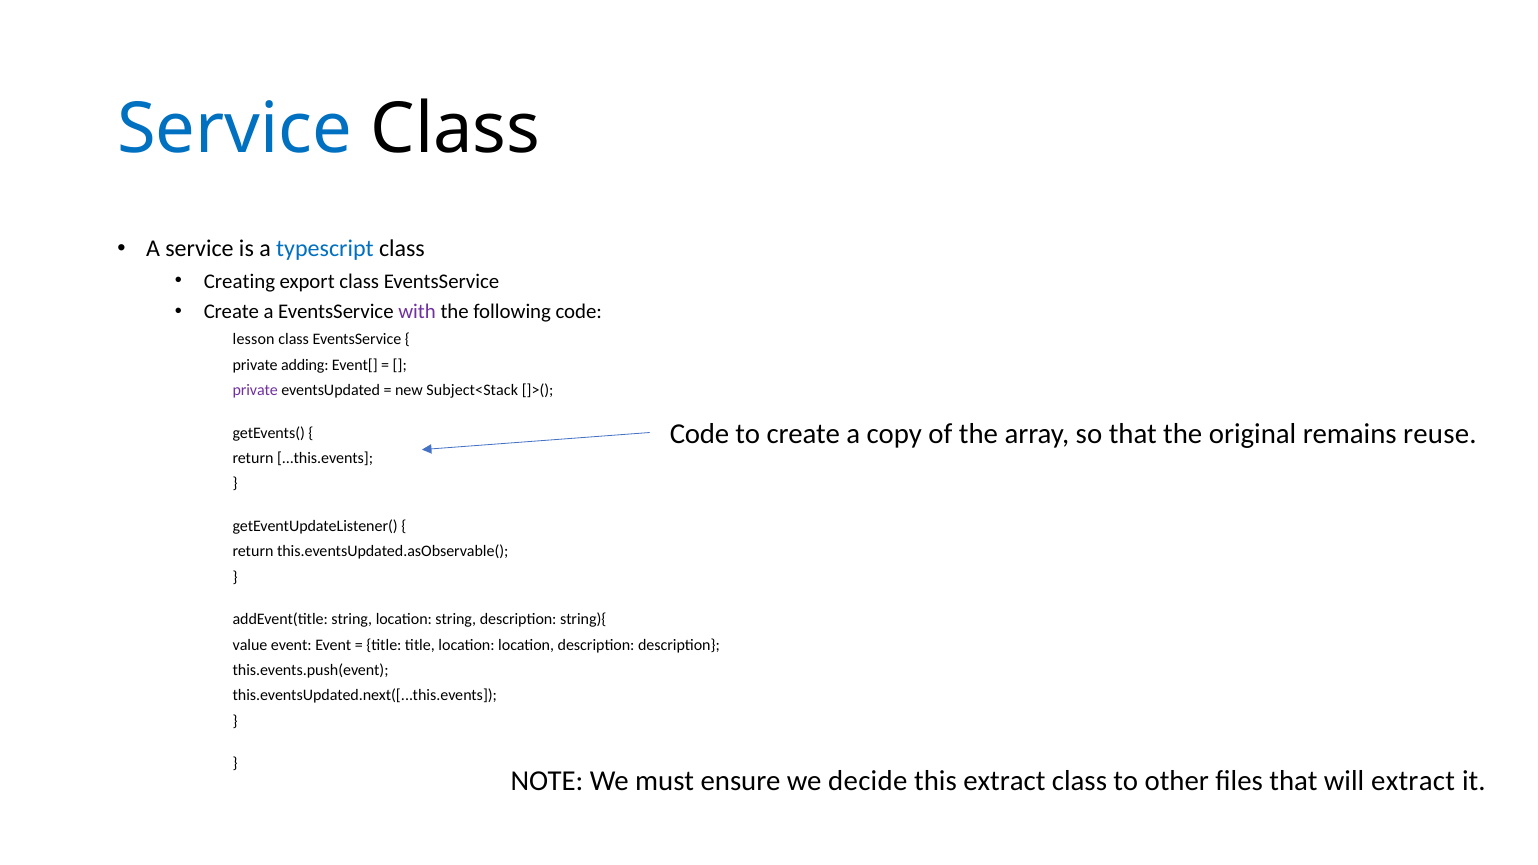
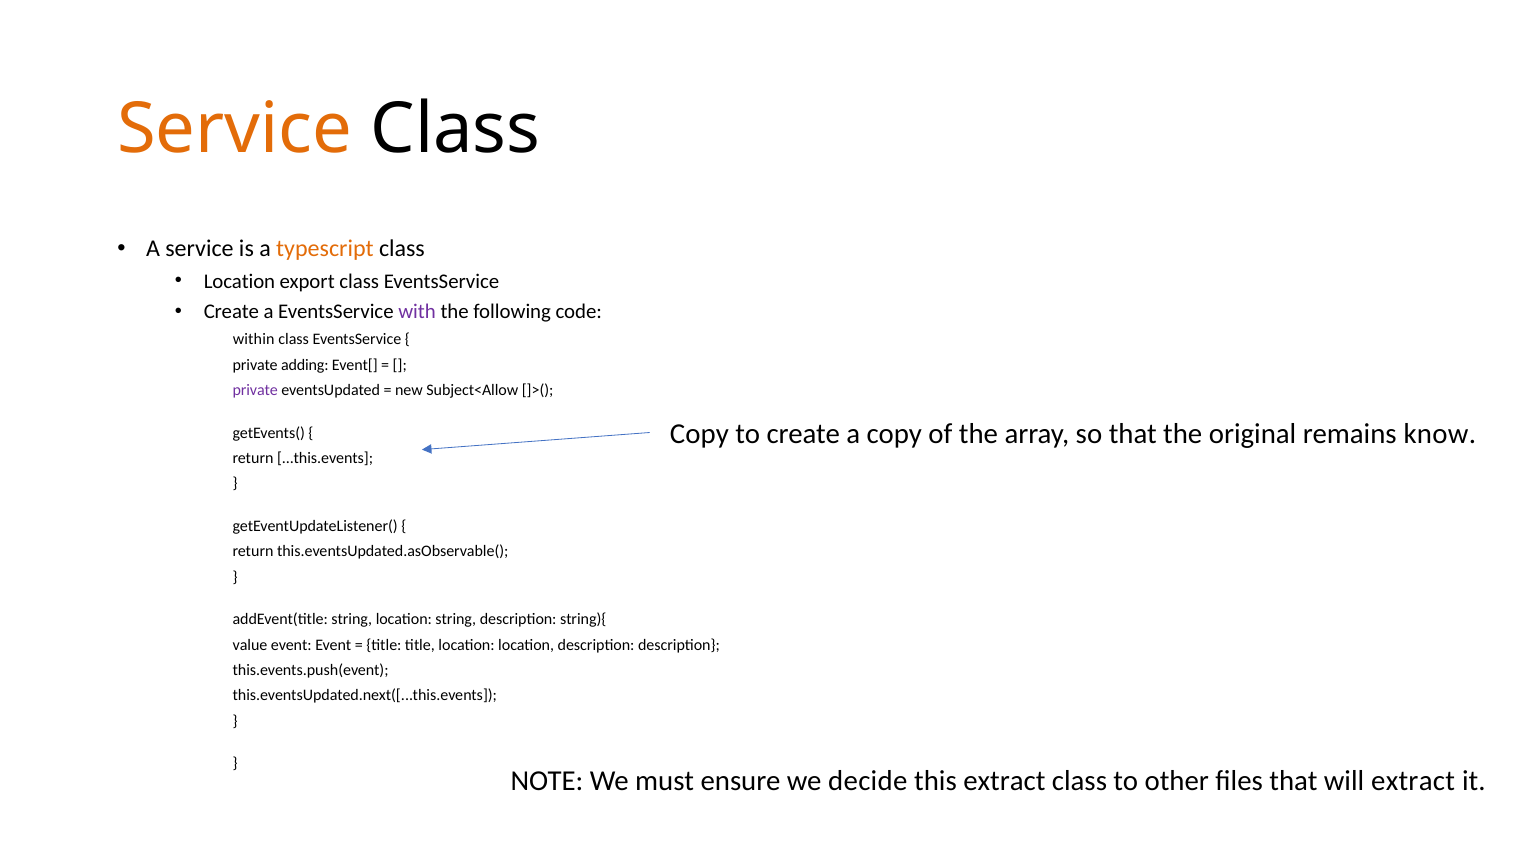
Service colour: blue -> orange (235, 129)
typescript colour: blue -> orange (325, 249)
Creating: Creating -> Location (239, 281)
lesson: lesson -> within (254, 340)
Subject<Stack: Subject<Stack -> Subject<Allow (472, 390)
Code: Code -> Copy (699, 434)
reuse: reuse -> know (1440, 434)
